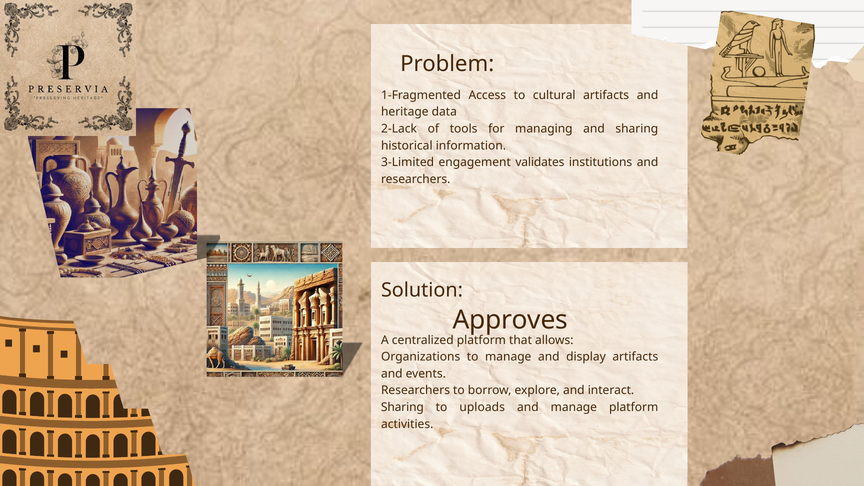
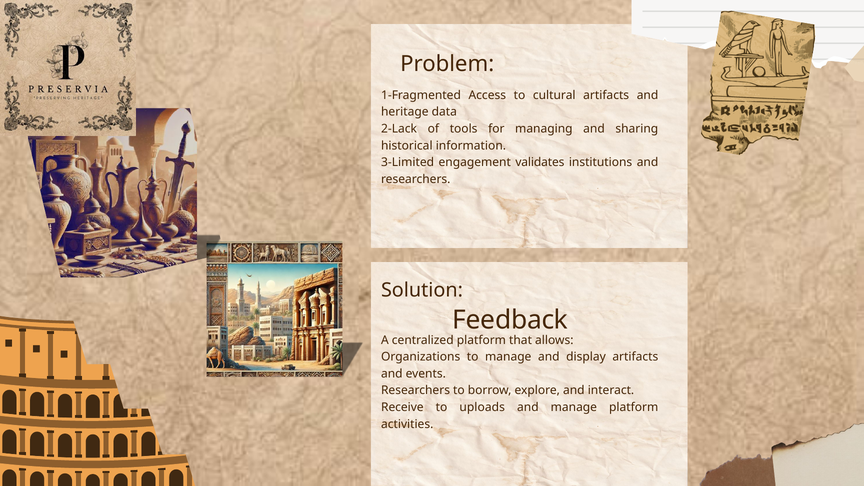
Approves: Approves -> Feedback (510, 320)
Sharing: Sharing -> Receive (402, 407)
